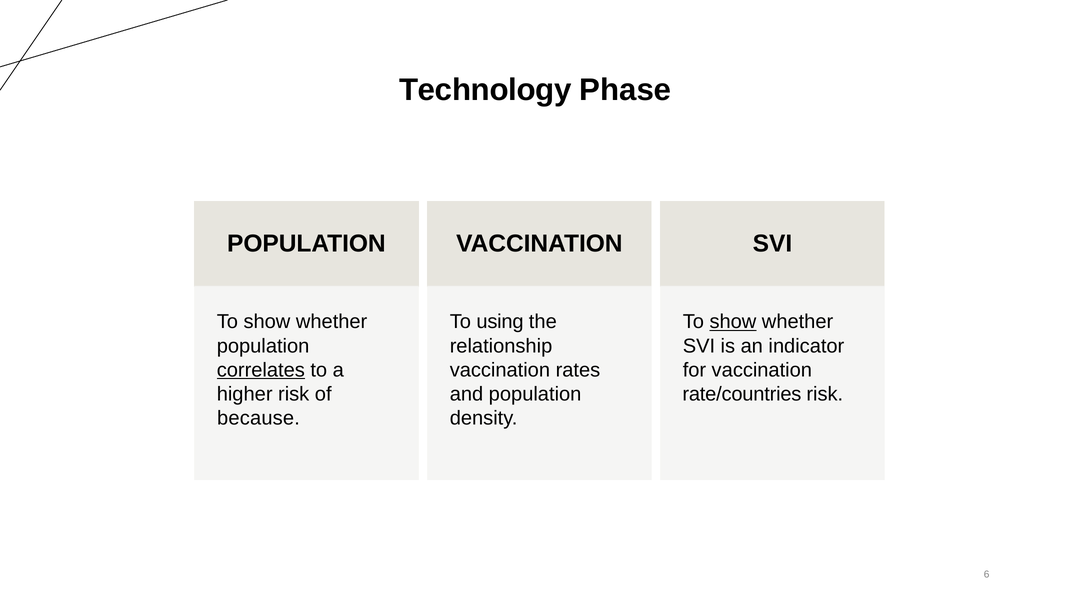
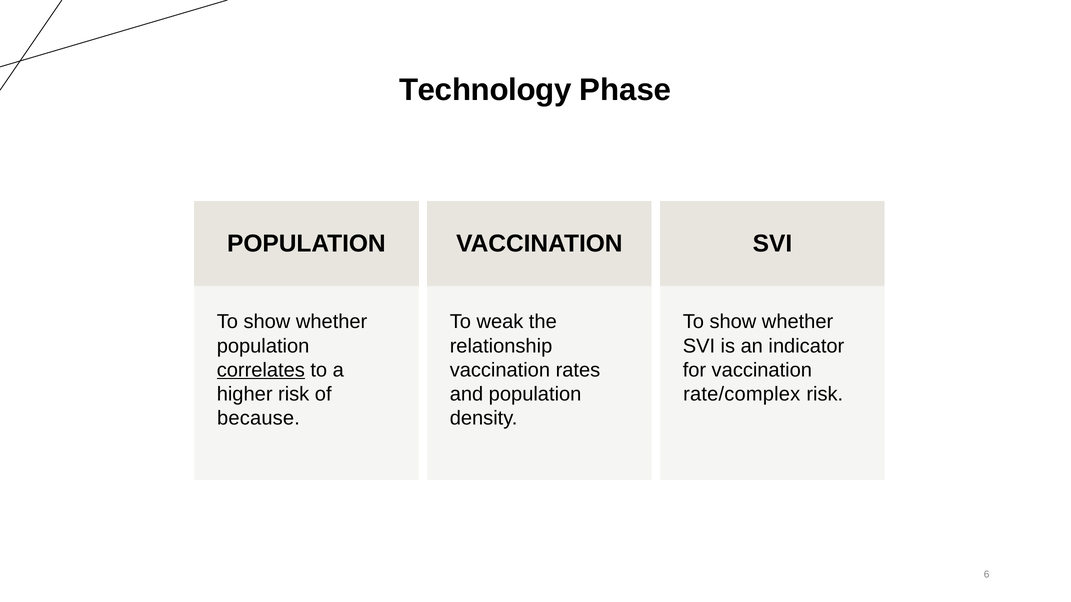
using: using -> weak (500, 322)
show underline: present -> none (733, 322)
rate/countries: rate/countries -> rate/complex (742, 394)
